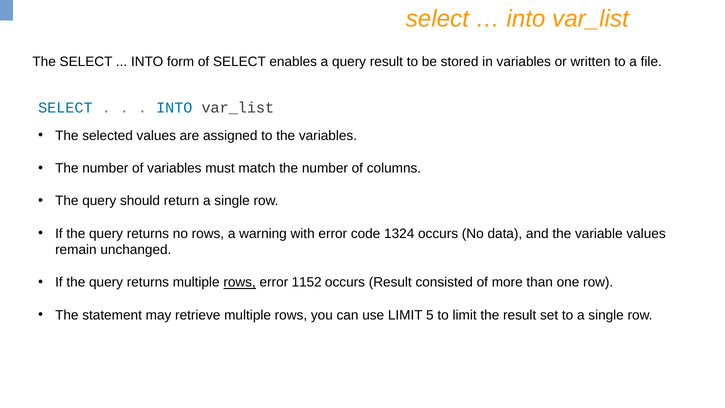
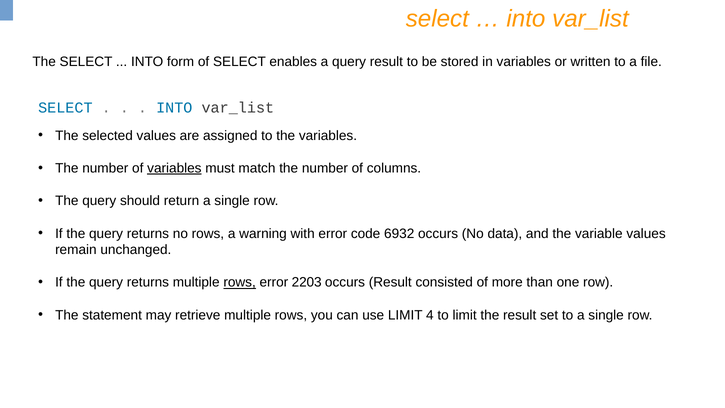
variables underline: none -> present (174, 168)
1324: 1324 -> 6932 (399, 233)
1152: 1152 -> 2203 (307, 282)
5: 5 -> 4 (430, 315)
